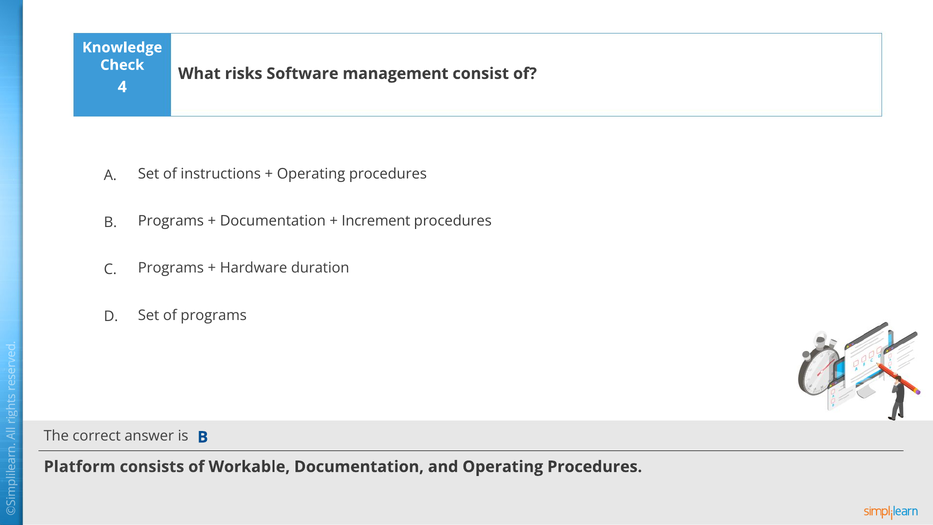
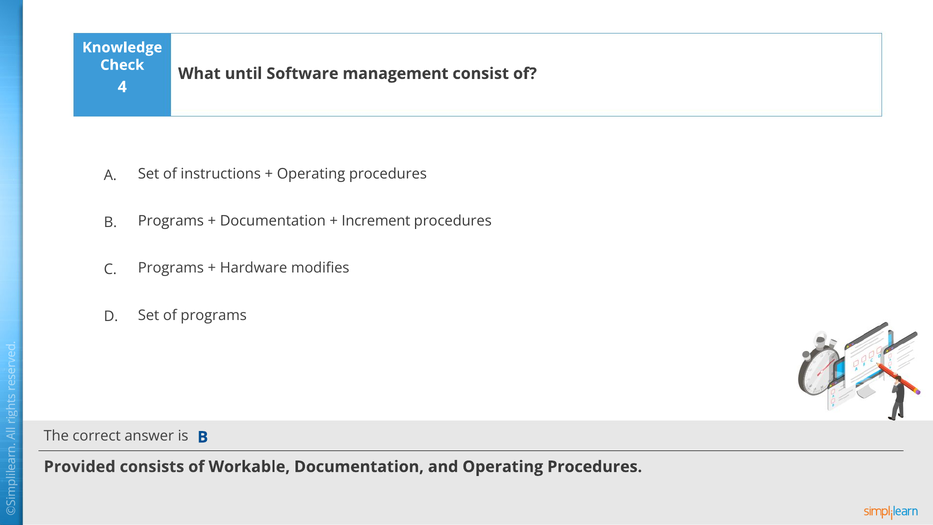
risks: risks -> until (244, 74)
duration: duration -> modifies (320, 268)
Platform: Platform -> Provided (80, 467)
